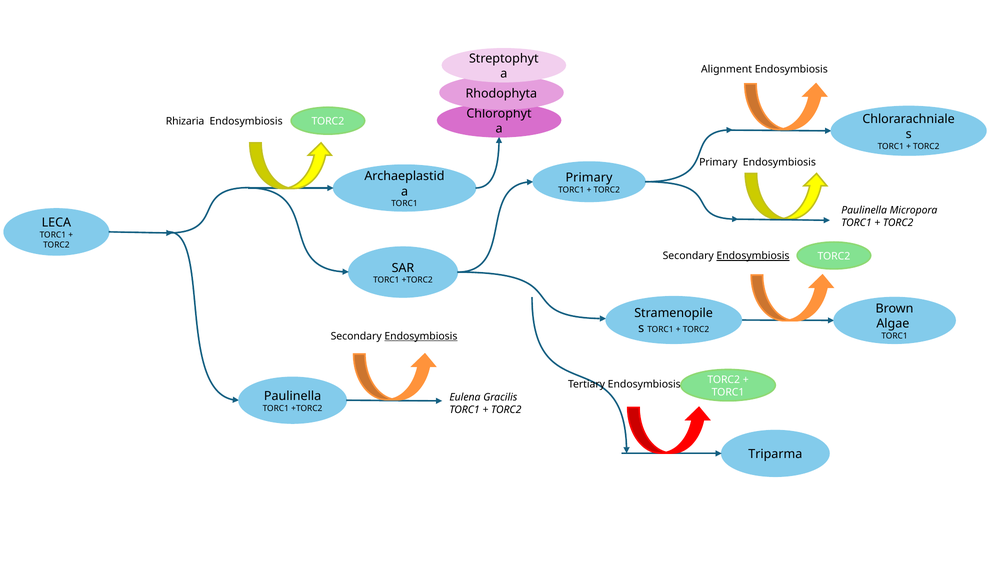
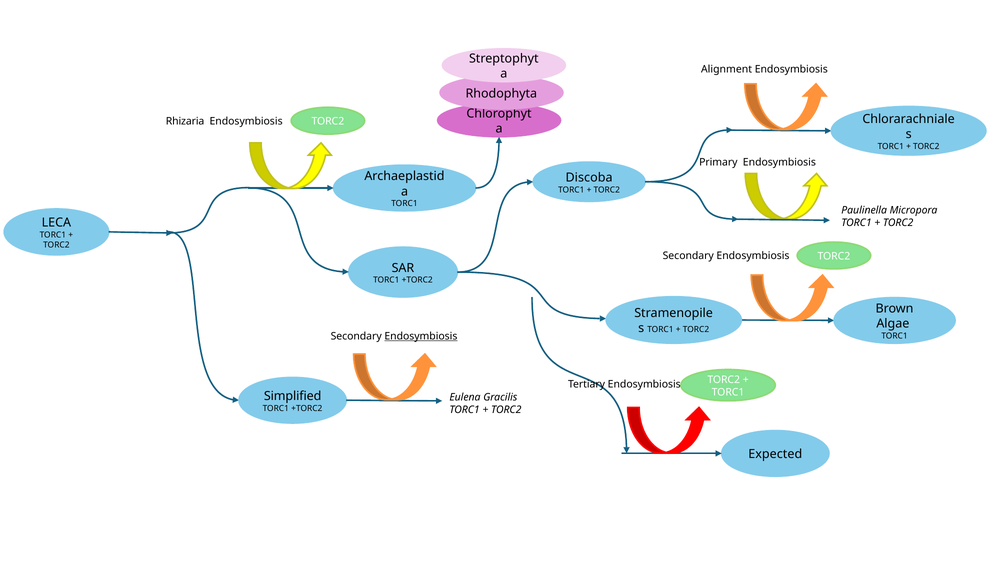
Primary: Primary -> Discoba (589, 178)
Endosymbiosis underline: present -> none (753, 256)
Paulinella: Paulinella -> Simplified (293, 396)
Triparma: Triparma -> Expected (775, 454)
